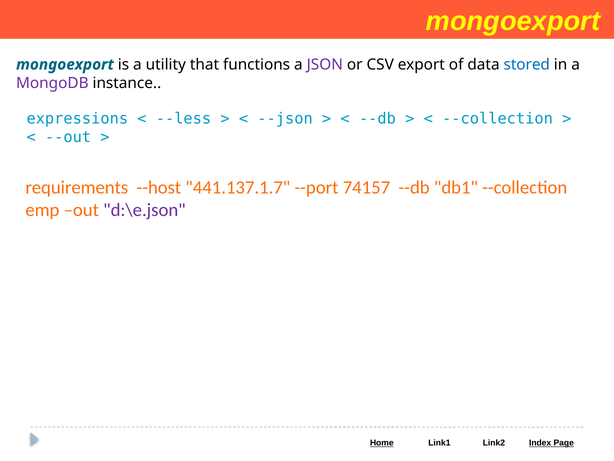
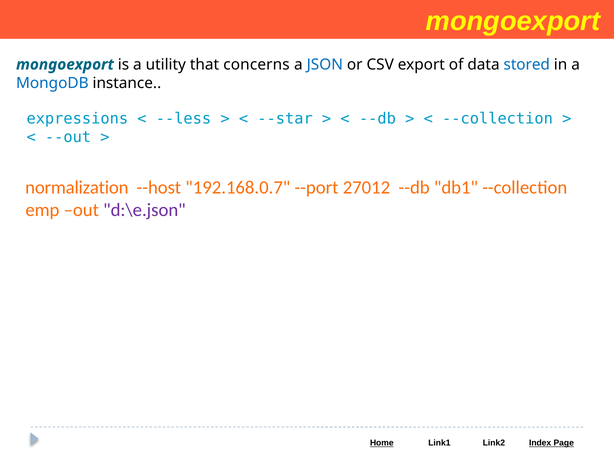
functions: functions -> concerns (256, 64)
JSON colour: purple -> blue (325, 64)
MongoDB colour: purple -> blue (52, 83)
--json: --json -> --star (285, 118)
requirements: requirements -> normalization (77, 188)
441.137.1.7: 441.137.1.7 -> 192.168.0.7 (238, 188)
74157: 74157 -> 27012 (366, 188)
